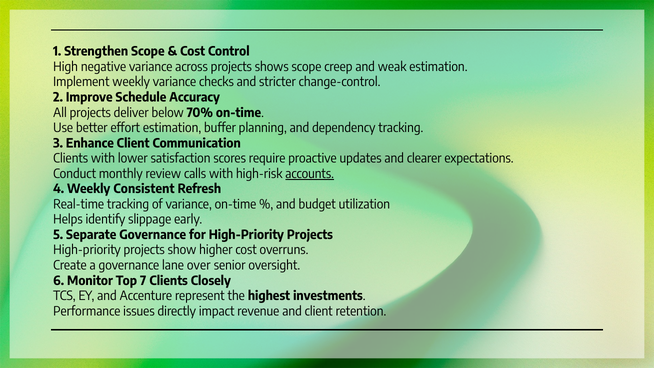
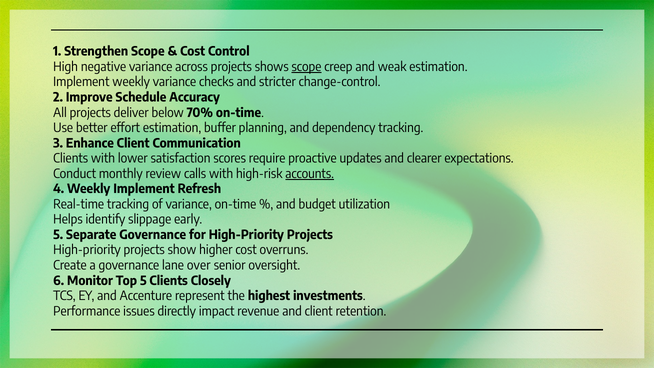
scope underline: none -> present (306, 67)
Weekly Consistent: Consistent -> Implement (144, 189)
Top 7: 7 -> 5 (143, 281)
